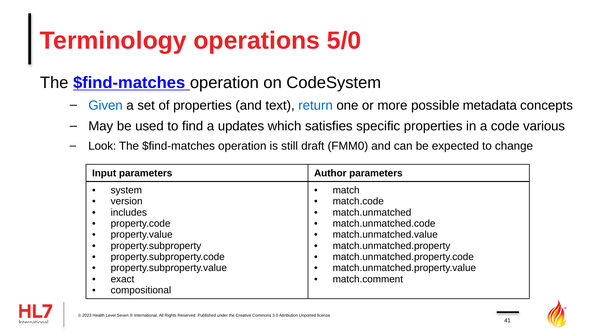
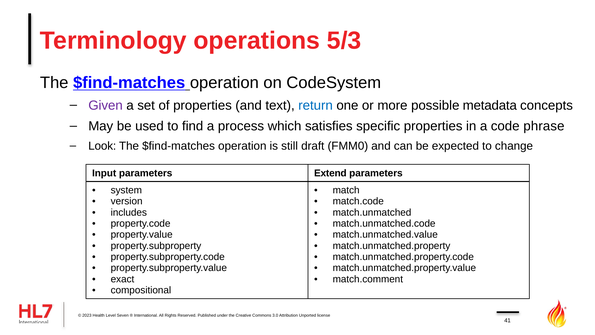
5/0: 5/0 -> 5/3 (344, 41)
Given colour: blue -> purple (106, 105)
updates: updates -> process (241, 126)
various: various -> phrase (544, 126)
Author: Author -> Extend (330, 173)
